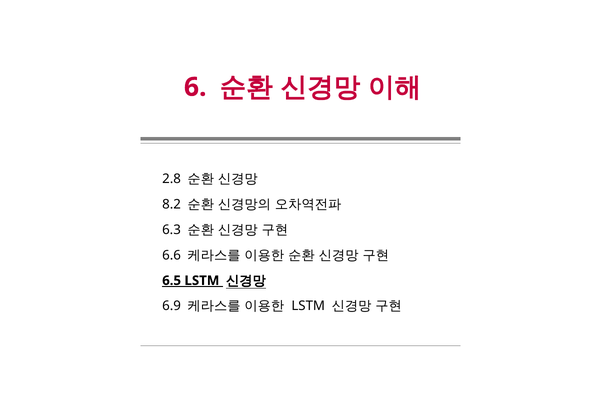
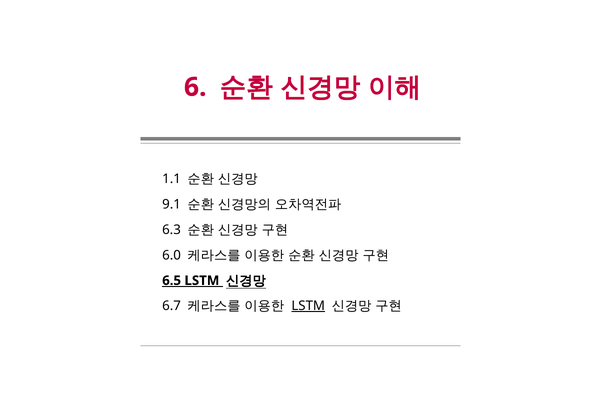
2.8: 2.8 -> 1.1 (172, 179)
8.2: 8.2 -> 9.1 (172, 205)
6.6: 6.6 -> 6.0 (172, 255)
6.9: 6.9 -> 6.7 (172, 306)
LSTM underline: none -> present (308, 306)
